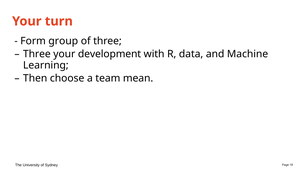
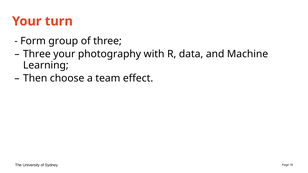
development: development -> photography (109, 54)
mean: mean -> effect (138, 78)
